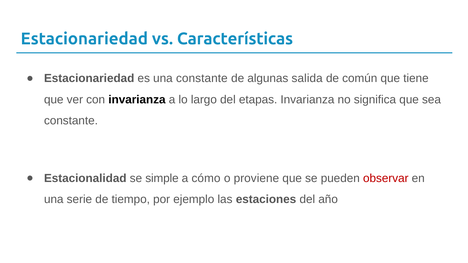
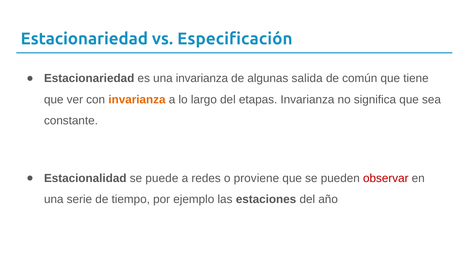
Características: Características -> Especificación (235, 39)
una constante: constante -> invarianza (202, 79)
invarianza colour: black -> orange (137, 100)
simple: simple -> puede (162, 178)
cómo: cómo -> redes (206, 178)
